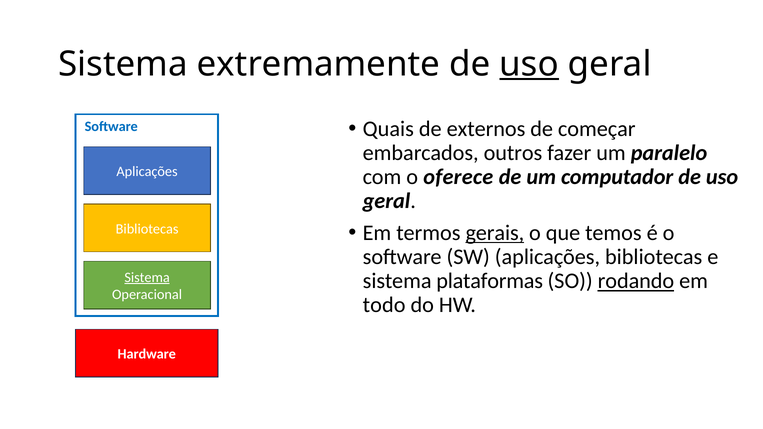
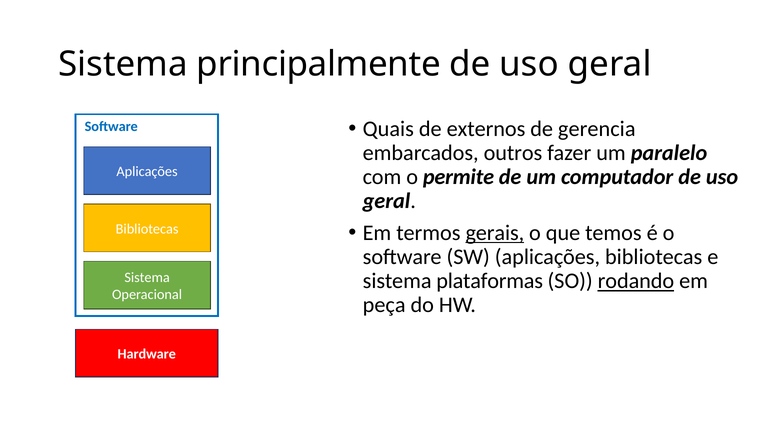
extremamente: extremamente -> principalmente (319, 64)
uso underline: present -> none (529, 64)
começar: começar -> gerencia (597, 129)
oferece: oferece -> permite (459, 177)
Sistema underline: present -> none (147, 278)
todo: todo -> peça (384, 305)
